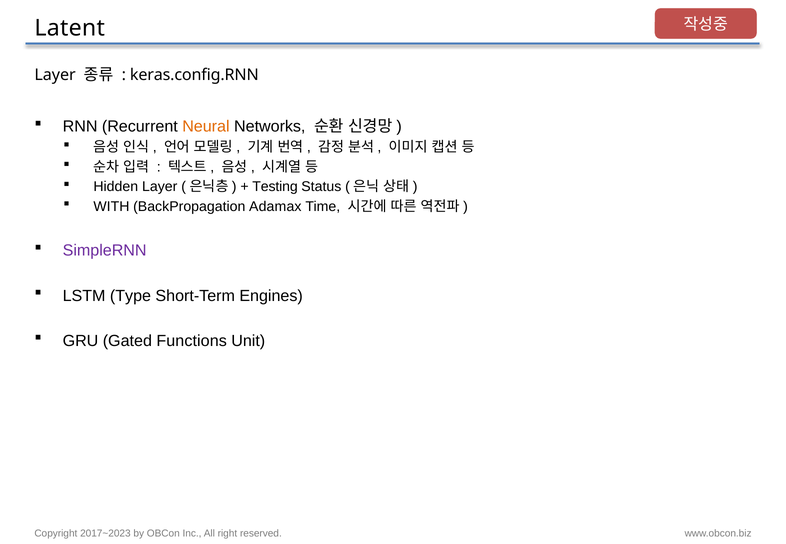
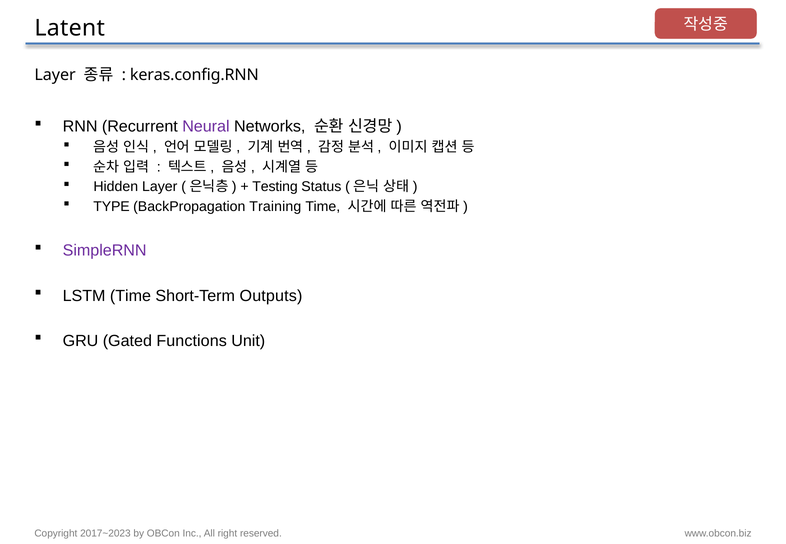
Neural colour: orange -> purple (206, 126)
WITH: WITH -> TYPE (112, 207)
Adamax: Adamax -> Training (275, 207)
LSTM Type: Type -> Time (130, 296)
Engines: Engines -> Outputs (271, 296)
